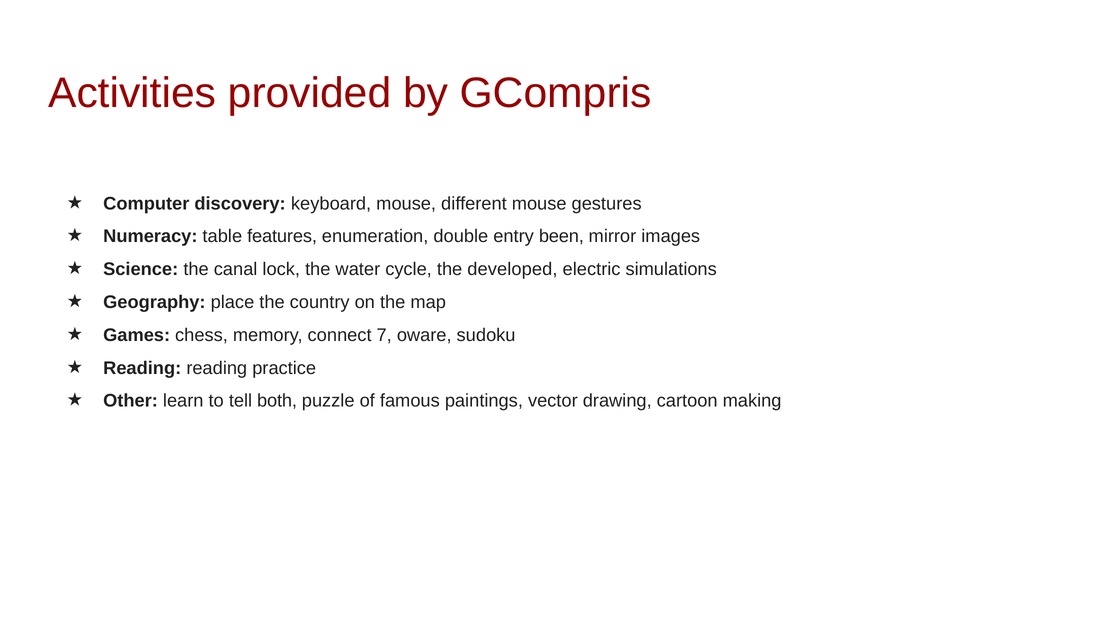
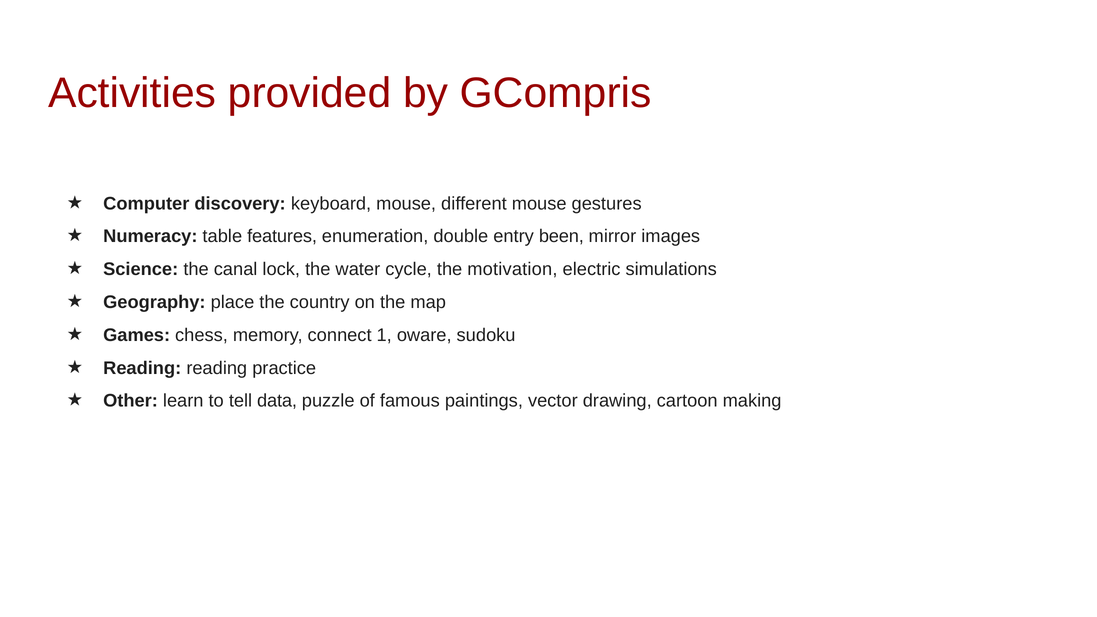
developed: developed -> motivation (512, 269)
7: 7 -> 1 (384, 335)
both: both -> data (277, 401)
